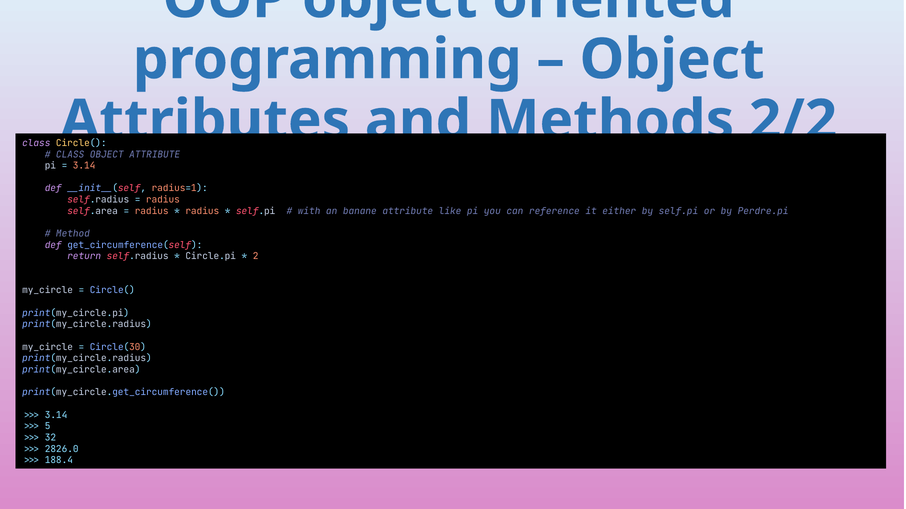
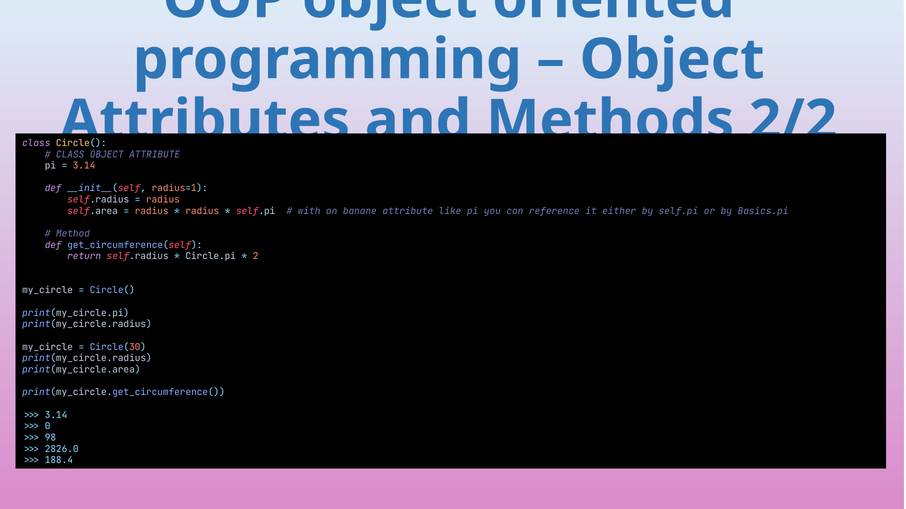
Perdre.pi: Perdre.pi -> Basics.pi (763, 211)
5: 5 -> 0 (48, 427)
32: 32 -> 98 (50, 438)
